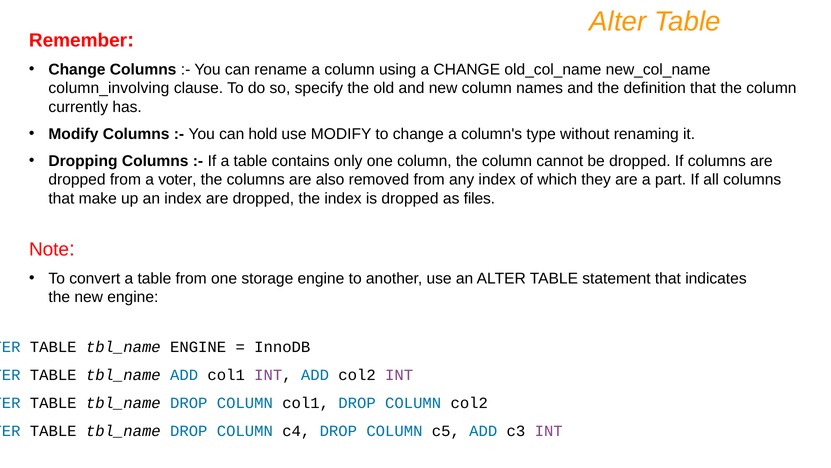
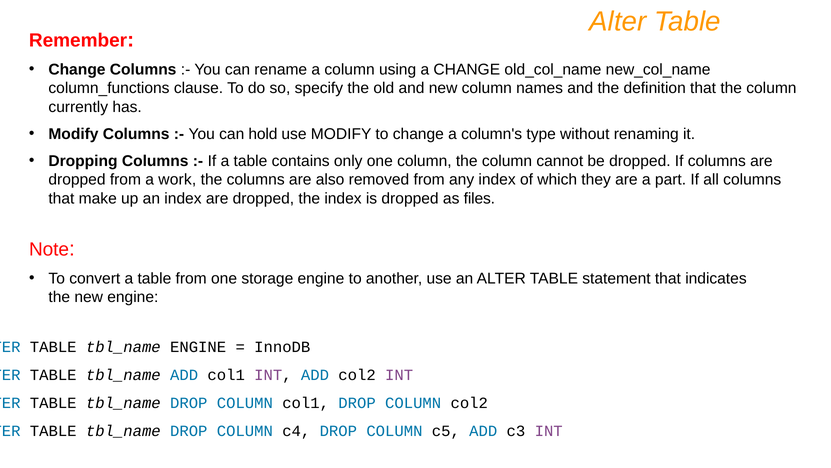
column_involving: column_involving -> column_functions (109, 88)
voter: voter -> work (177, 179)
